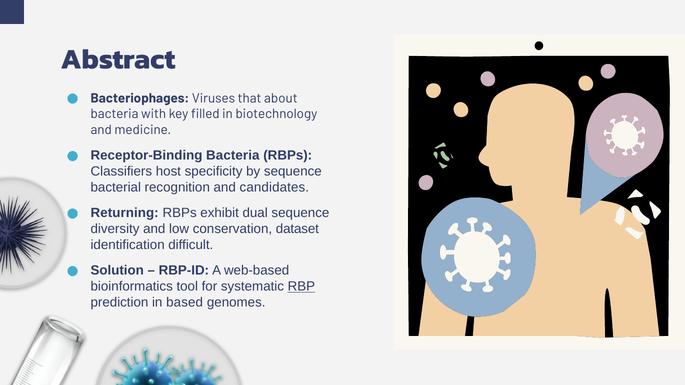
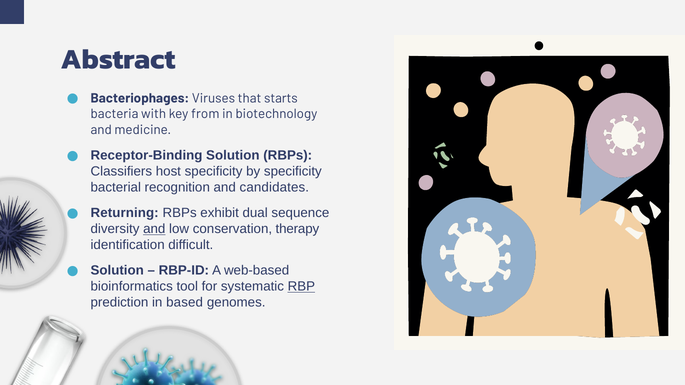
about: about -> starts (281, 98)
filled: filled -> from (205, 114)
Receptor-Binding Bacteria: Bacteria -> Solution (233, 156)
by sequence: sequence -> specificity (293, 172)
and underline: none -> present (154, 229)
dataset: dataset -> therapy (297, 229)
